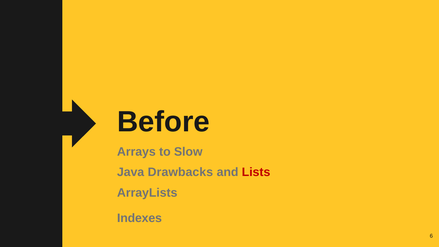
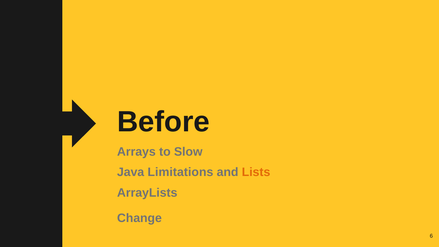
Drawbacks: Drawbacks -> Limitations (180, 172)
Lists colour: red -> orange (256, 172)
Indexes: Indexes -> Change (139, 218)
